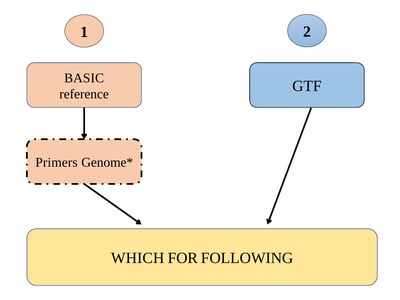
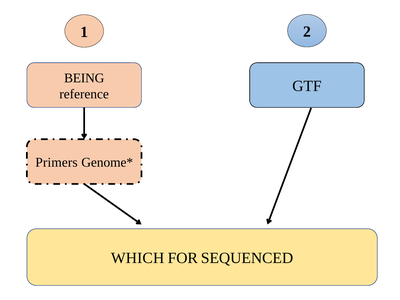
BASIC: BASIC -> BEING (84, 78)
FOLLOWING: FOLLOWING -> SEQUENCED (247, 258)
